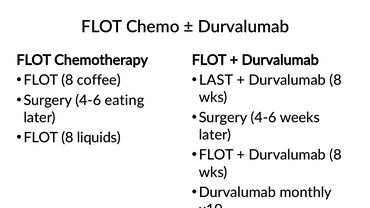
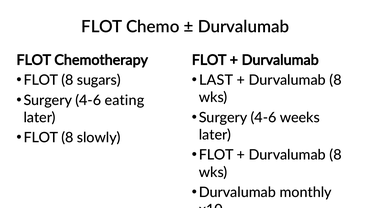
coffee: coffee -> sugars (99, 80)
liquids: liquids -> slowly (99, 138)
